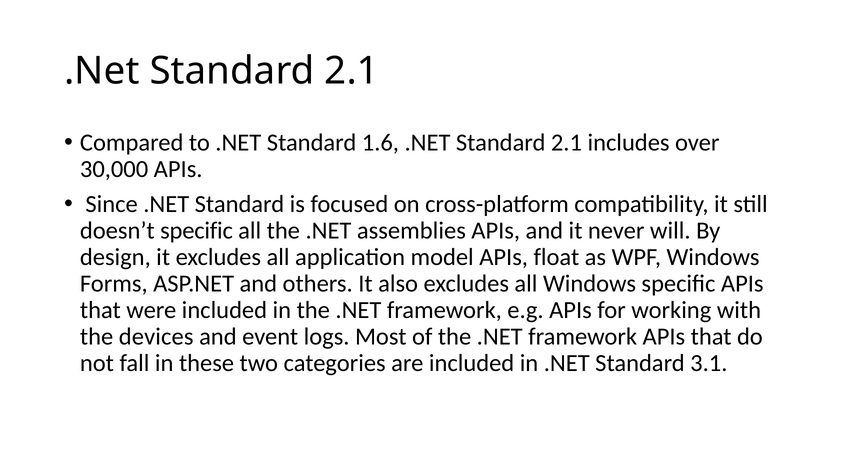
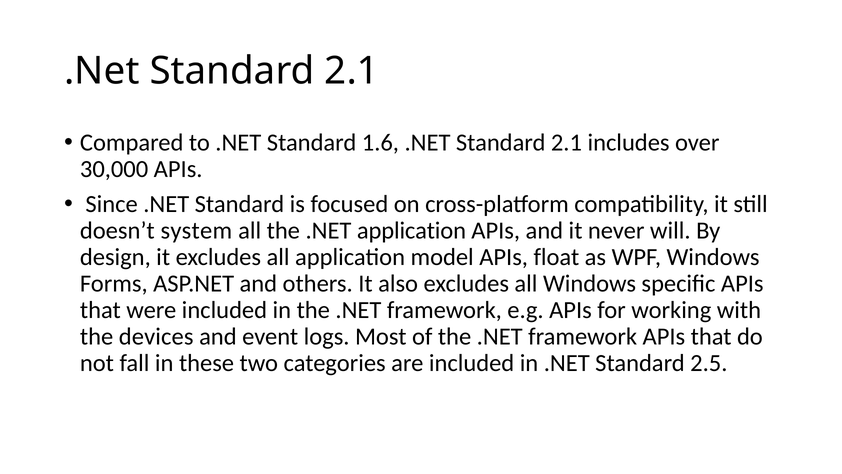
doesn’t specific: specific -> system (196, 231)
.NET assemblies: assemblies -> application (411, 231)
3.1: 3.1 -> 2.5 (709, 363)
